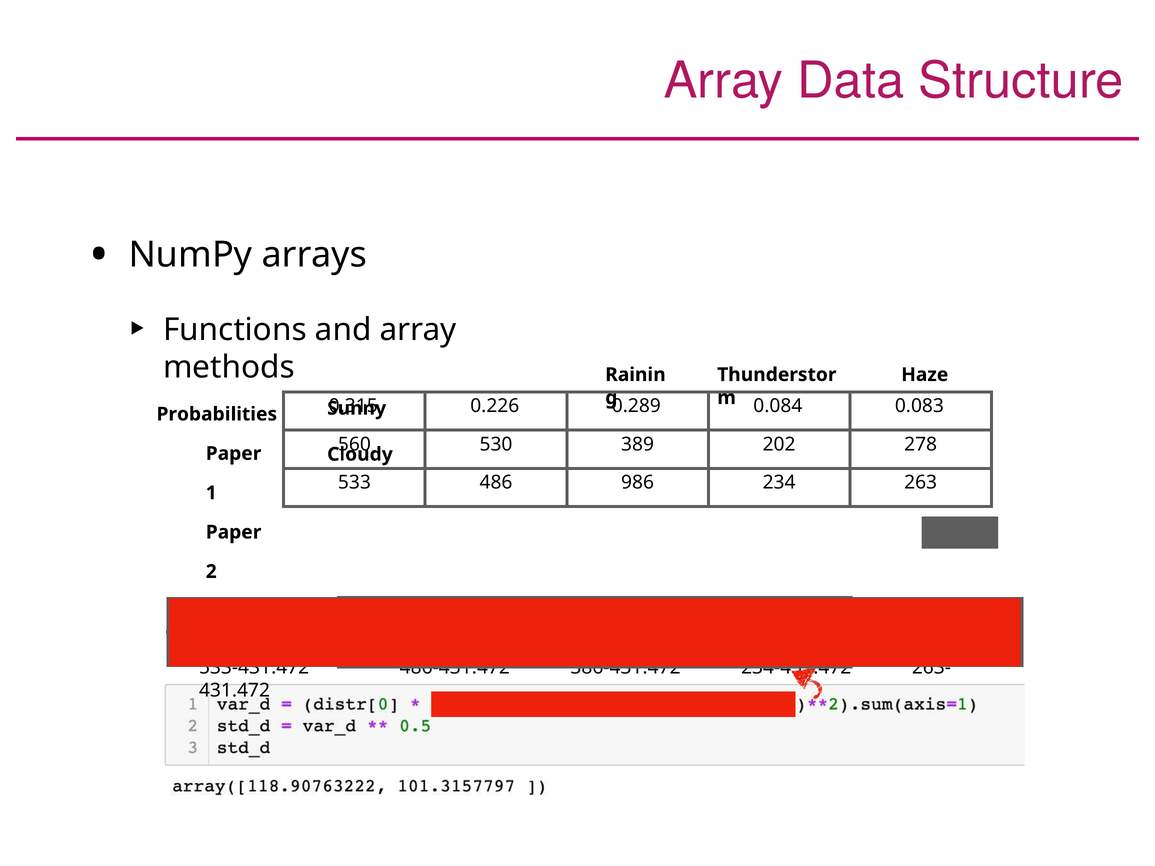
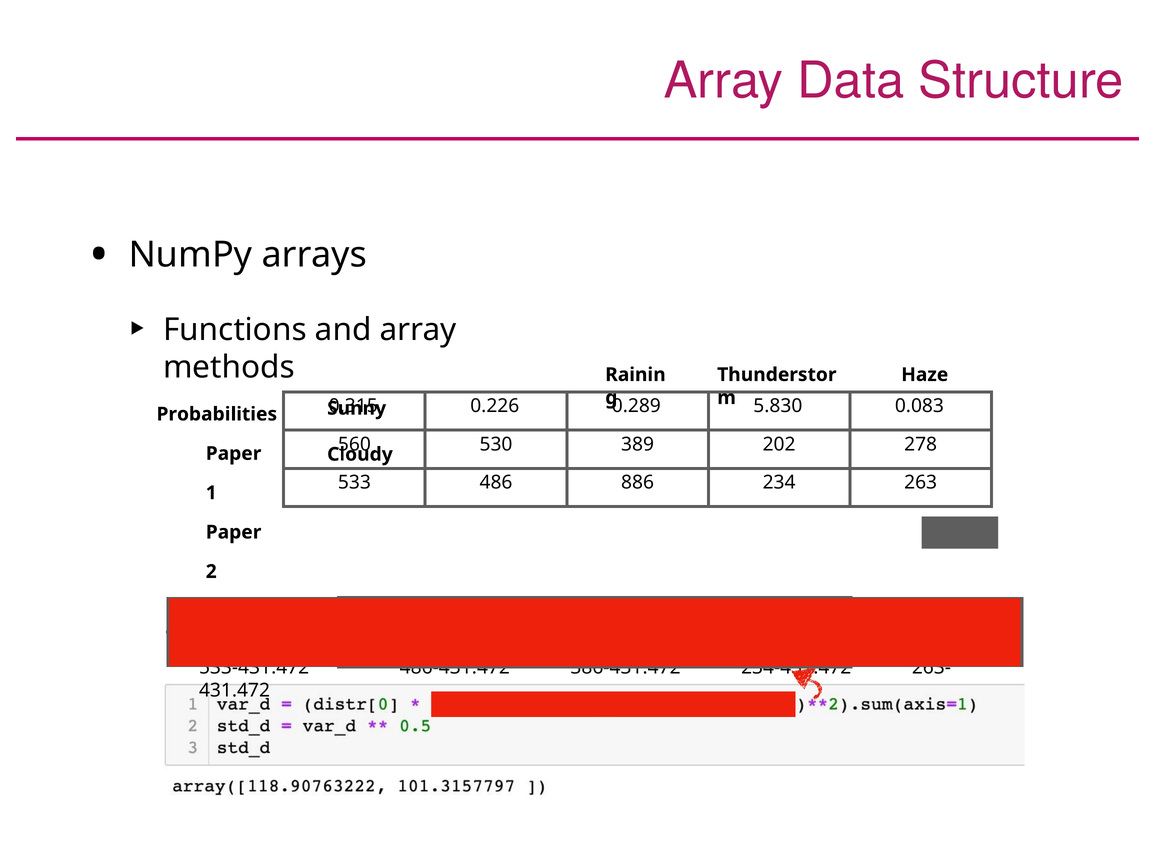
0.084: 0.084 -> 5.830 (778, 406)
986: 986 -> 886 (638, 483)
